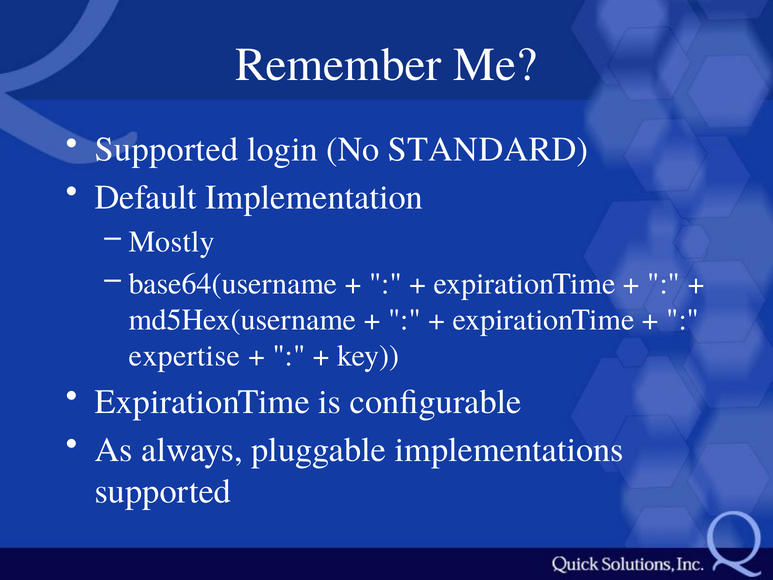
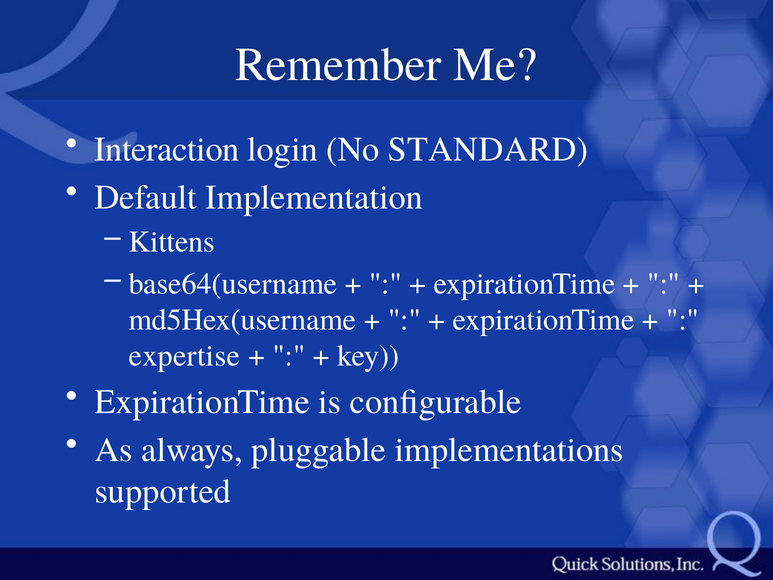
Supported: Supported -> Interaction (167, 149)
Mostly: Mostly -> Kittens (172, 242)
